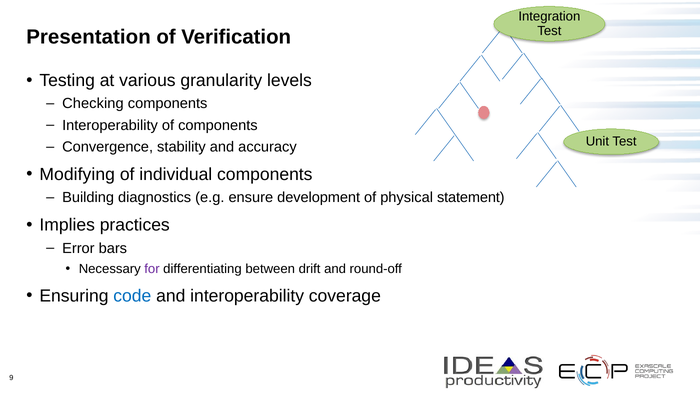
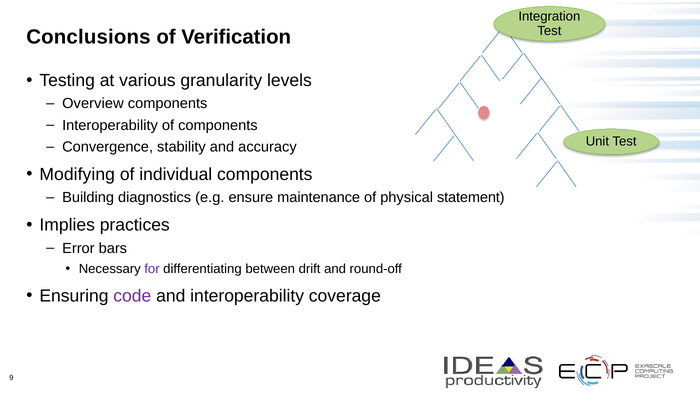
Presentation: Presentation -> Conclusions (88, 37)
Checking: Checking -> Overview (93, 104)
development: development -> maintenance (319, 197)
code colour: blue -> purple (132, 296)
